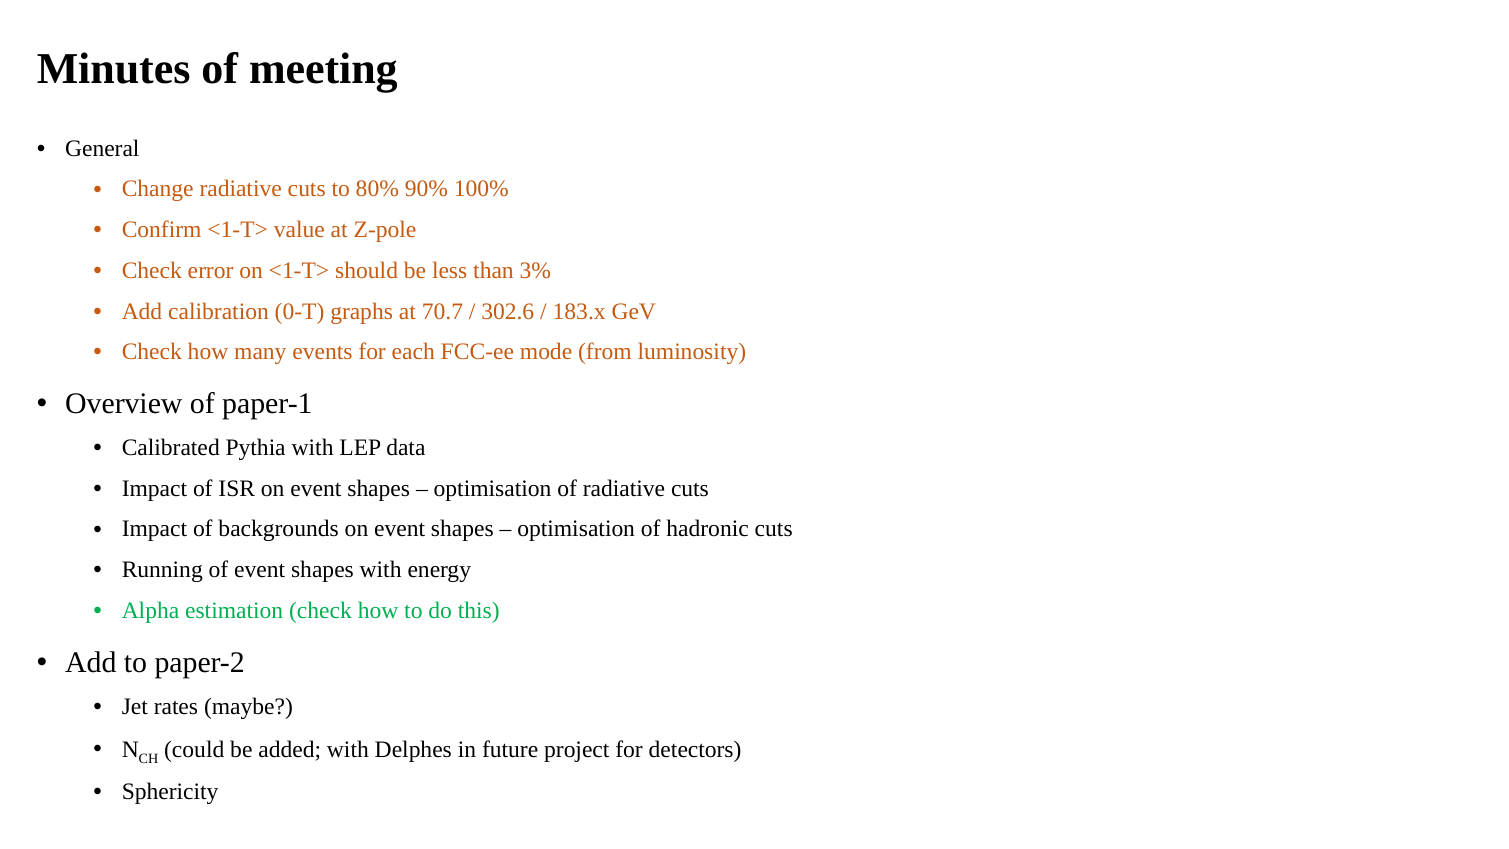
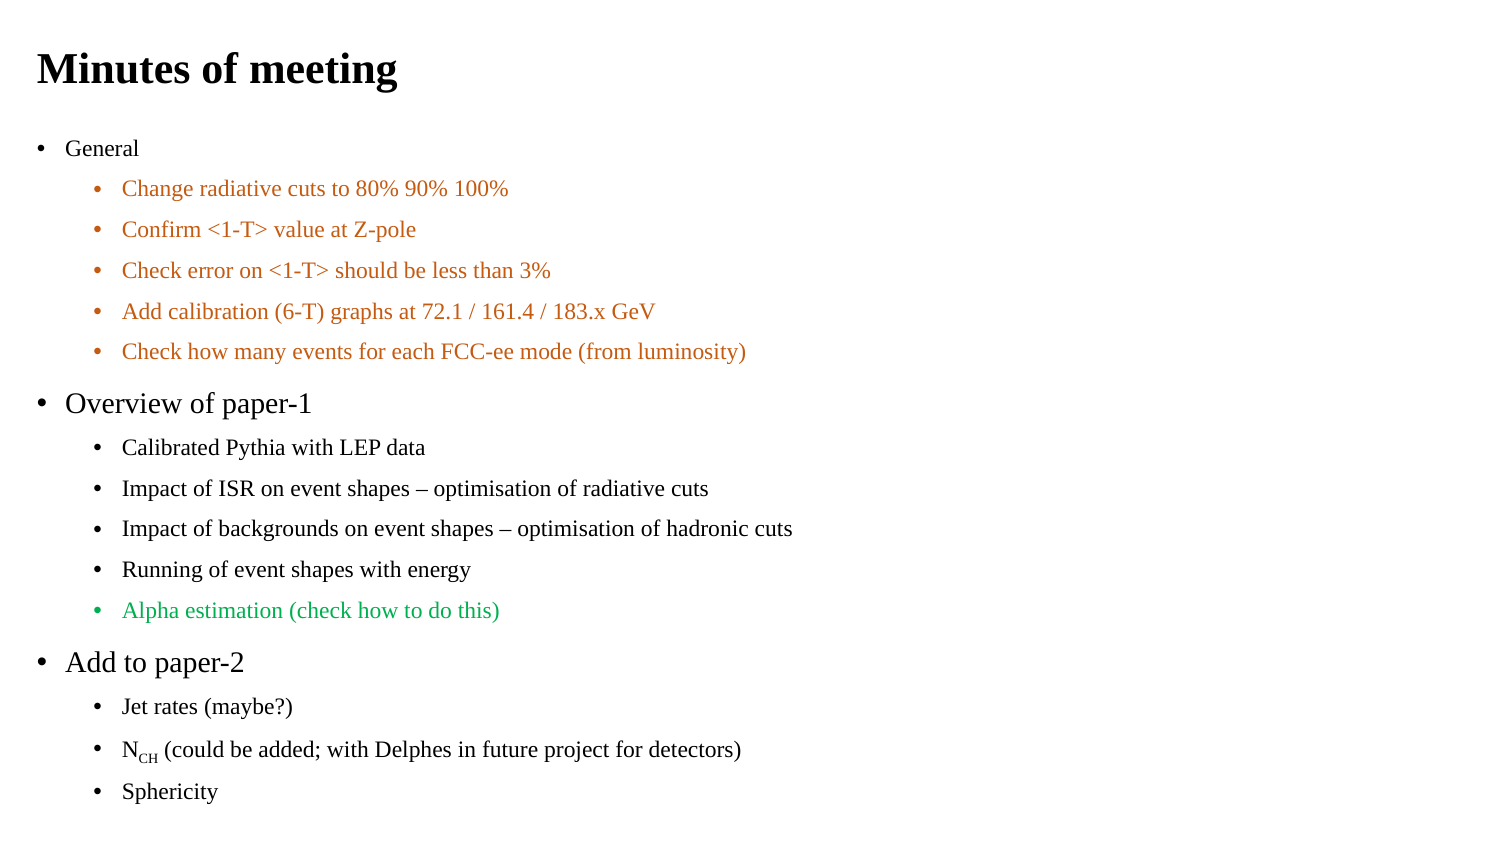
0-T: 0-T -> 6-T (300, 311)
70.7: 70.7 -> 72.1 (442, 311)
302.6: 302.6 -> 161.4 (508, 311)
